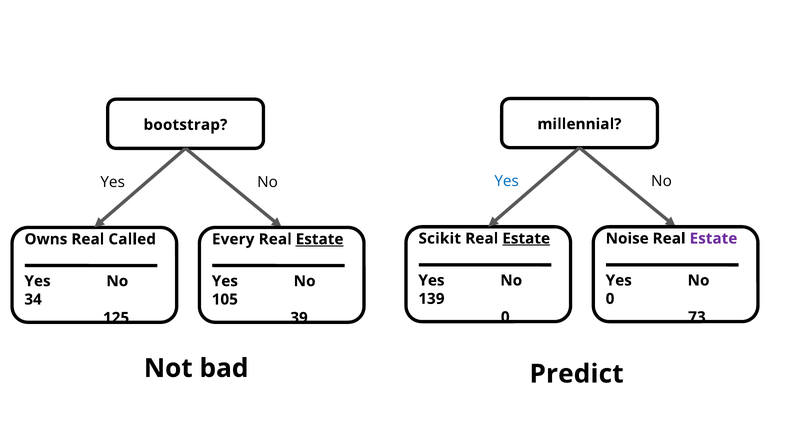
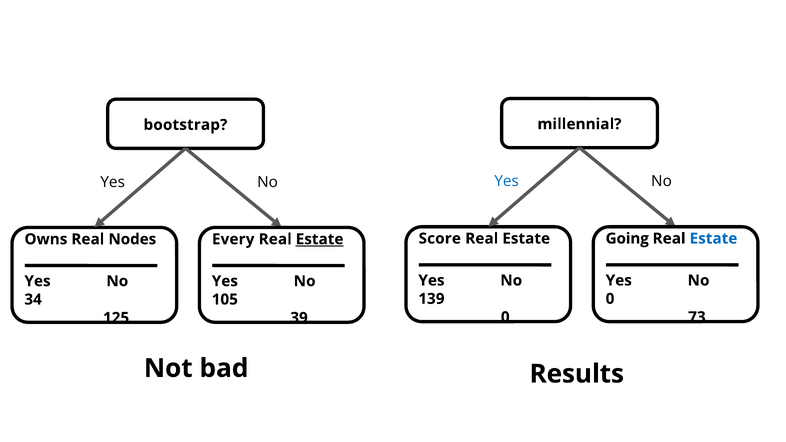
Scikit: Scikit -> Score (440, 239)
Estate underline: present -> none (526, 239)
Noise: Noise -> Going (627, 239)
Estate colour: purple -> blue (713, 239)
Called: Called -> Nodes (132, 239)
Predict: Predict -> Results (577, 374)
